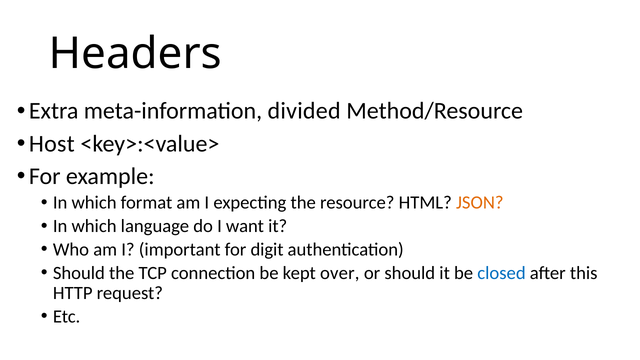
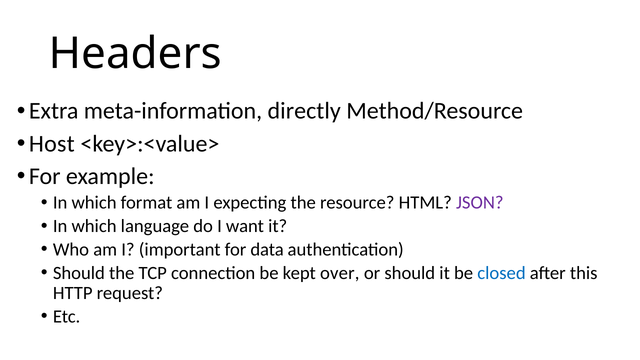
divided: divided -> directly (304, 111)
JSON colour: orange -> purple (480, 203)
digit: digit -> data (267, 250)
